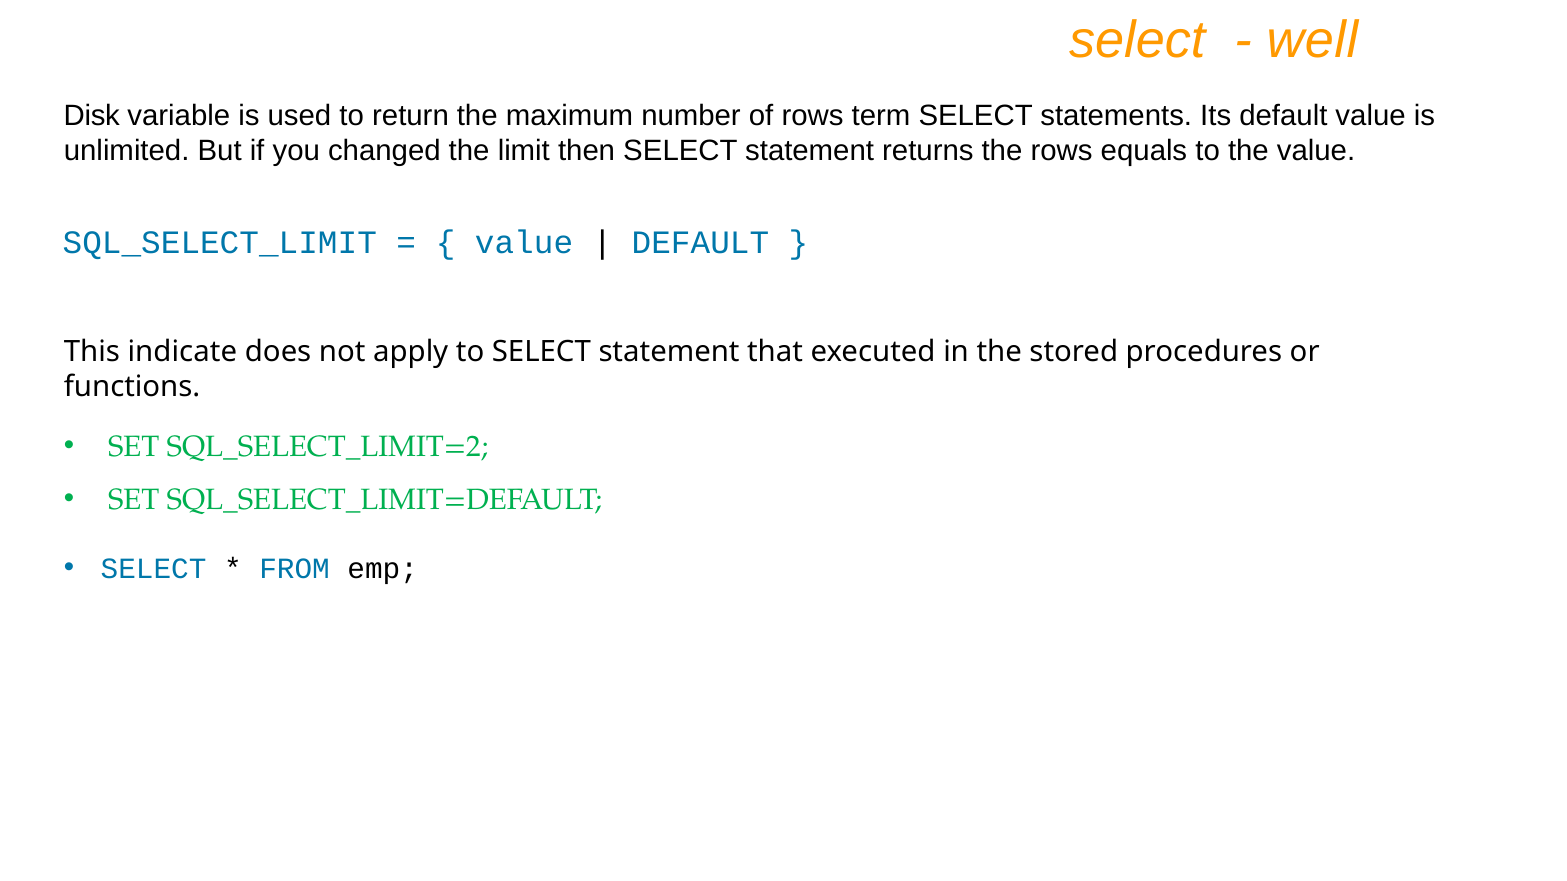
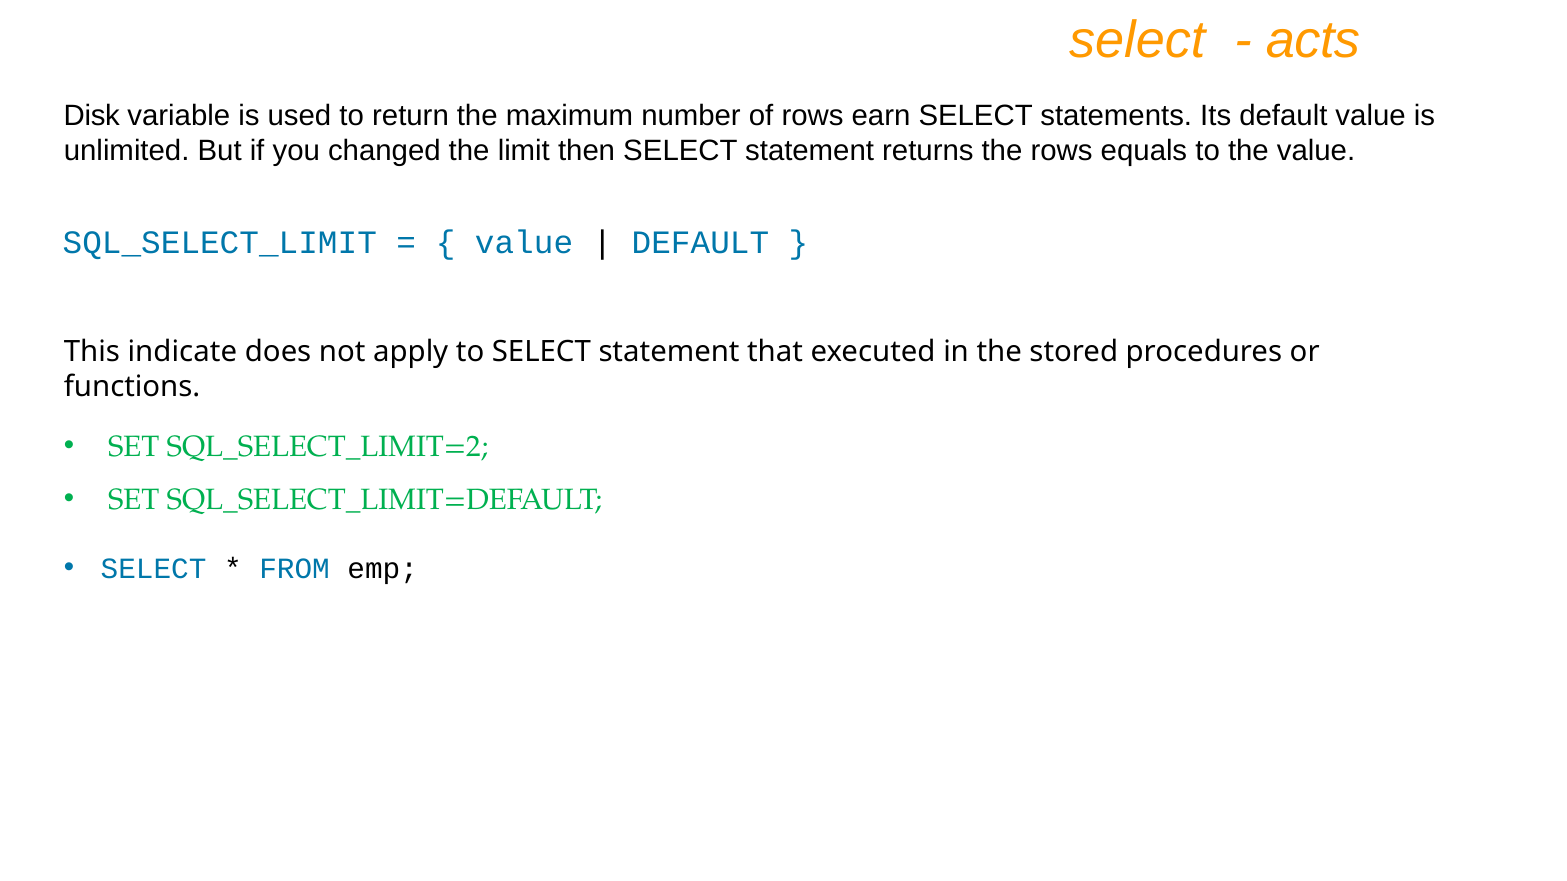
well: well -> acts (1313, 41)
term: term -> earn (881, 116)
